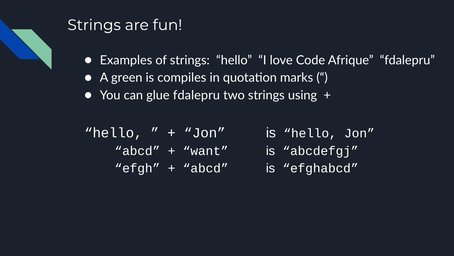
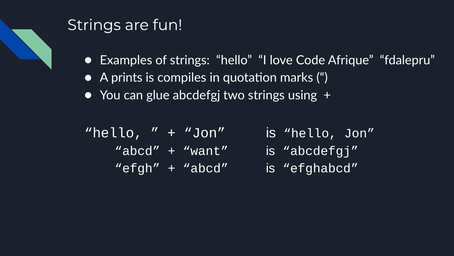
green: green -> prints (127, 78)
glue fdalepru: fdalepru -> abcdefgj (196, 95)
